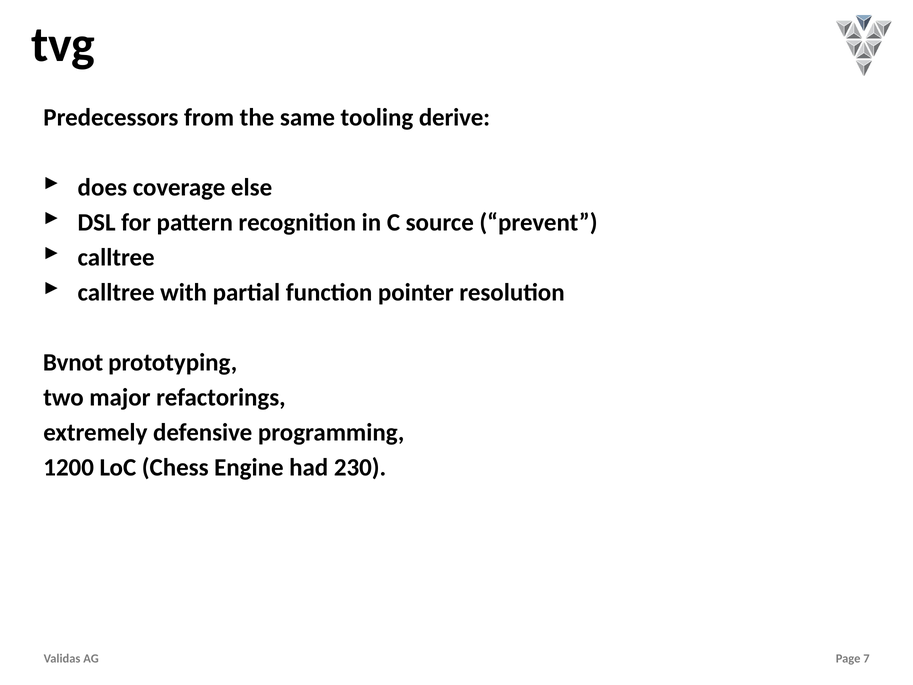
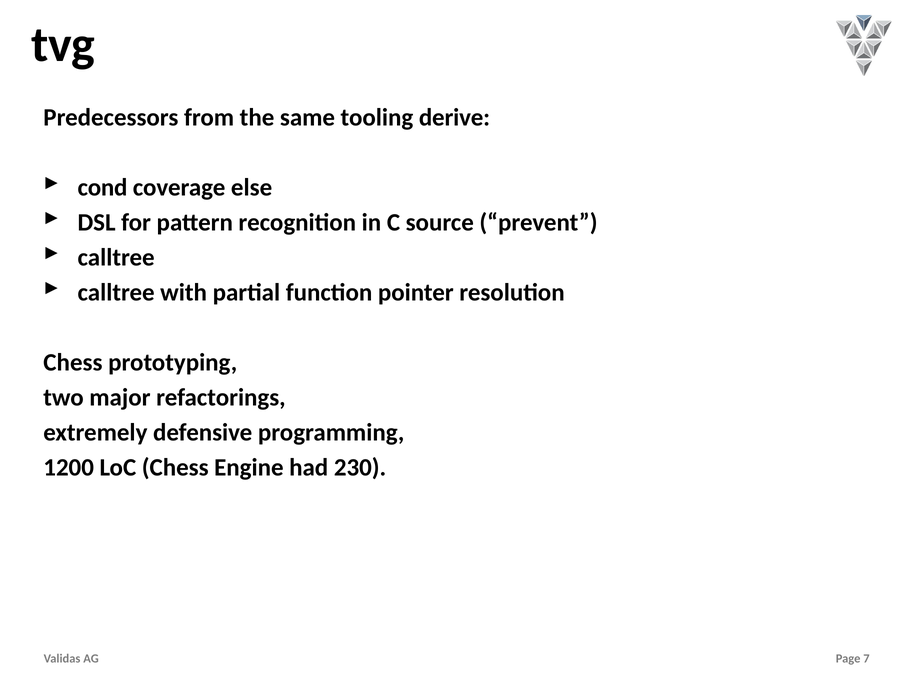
does: does -> cond (103, 188)
Bvnot: Bvnot -> Chess (73, 363)
